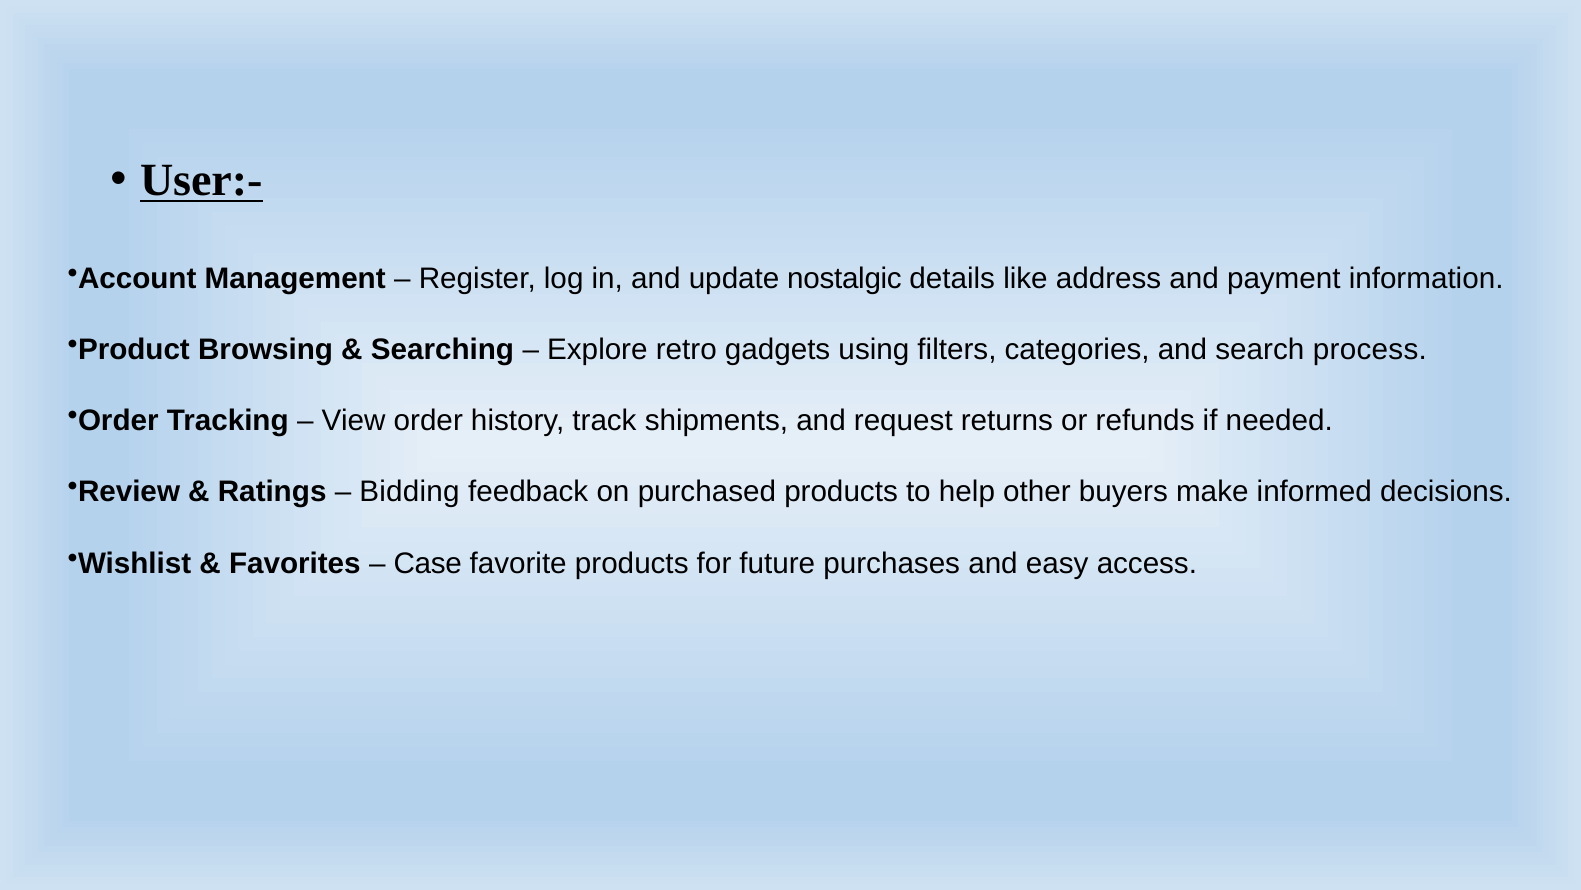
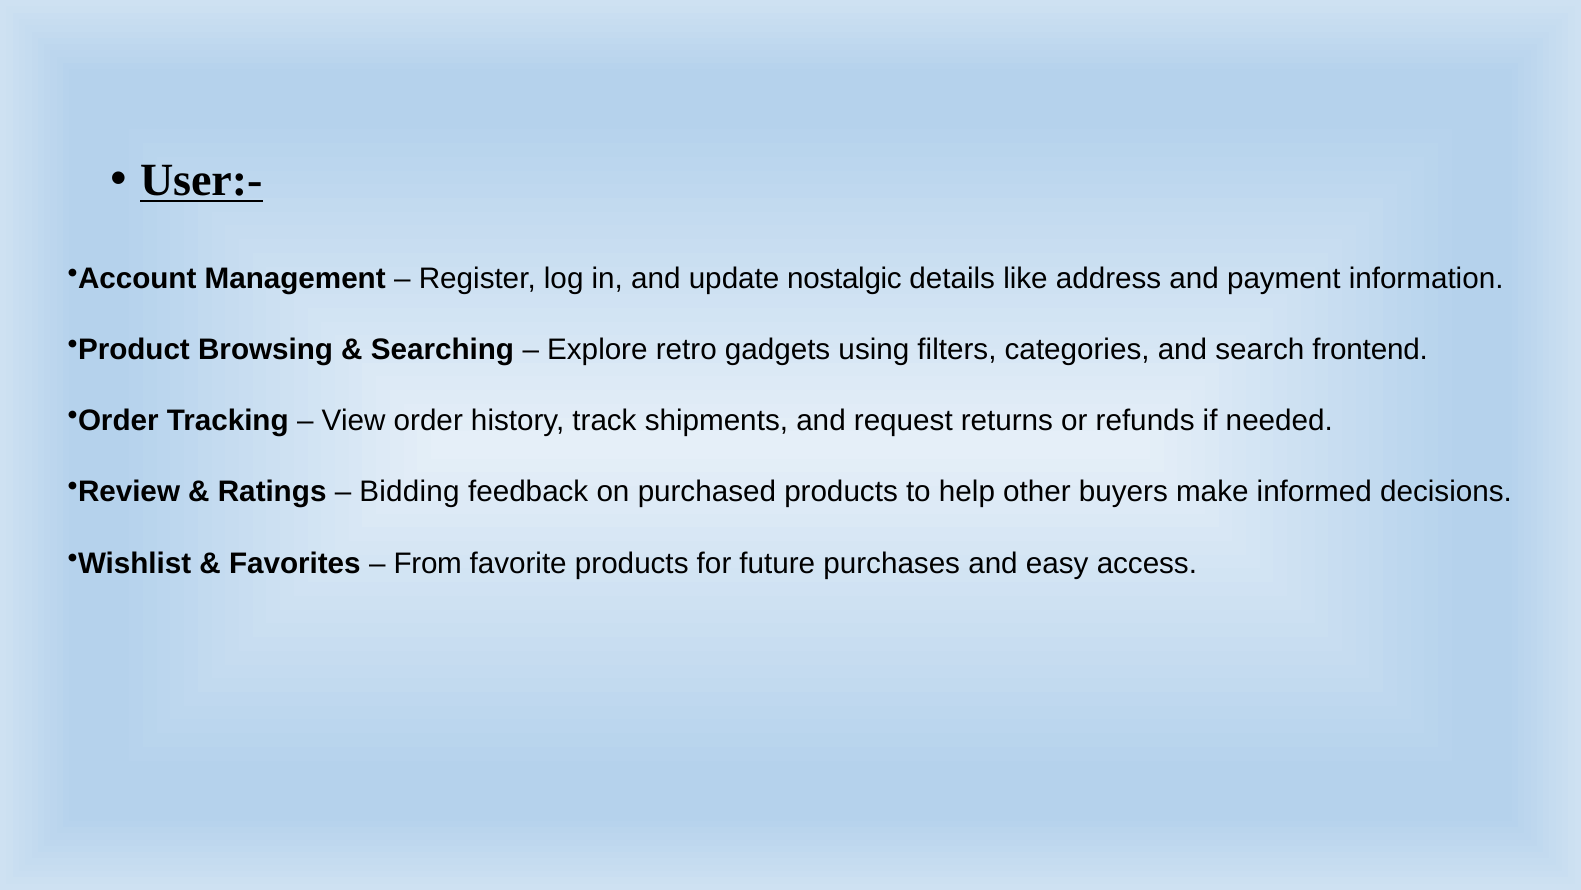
process: process -> frontend (1370, 349)
Case: Case -> From (428, 563)
